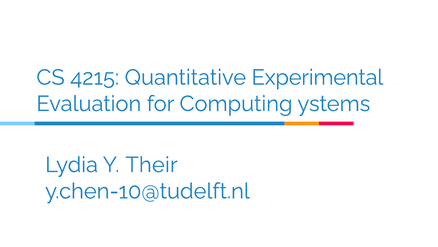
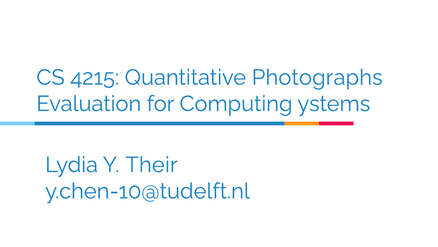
Experimental: Experimental -> Photographs (317, 77)
